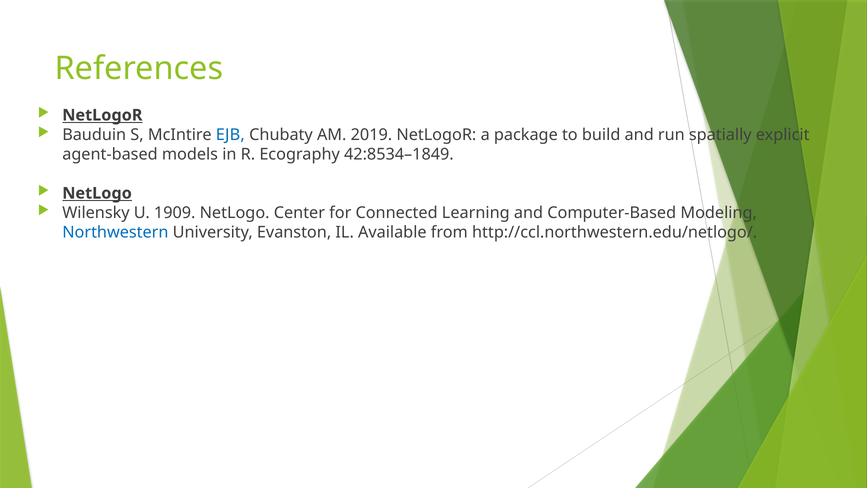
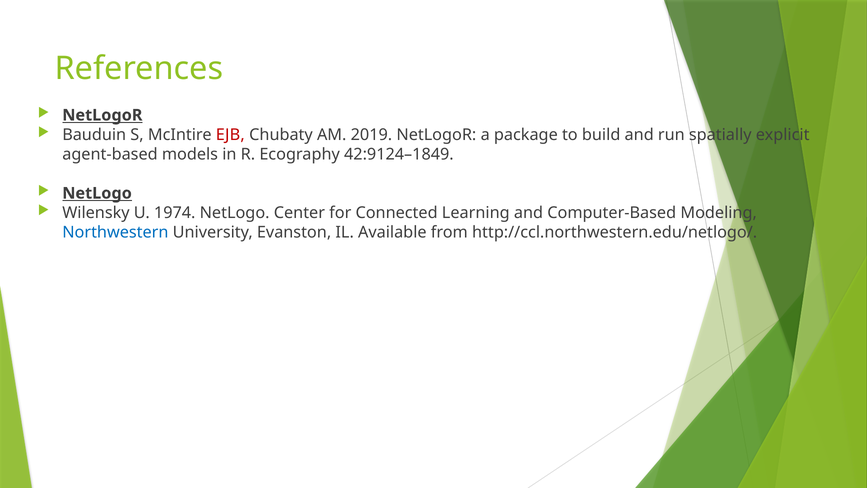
EJB colour: blue -> red (230, 135)
42:8534–1849: 42:8534–1849 -> 42:9124–1849 (399, 154)
1909: 1909 -> 1974 (175, 213)
